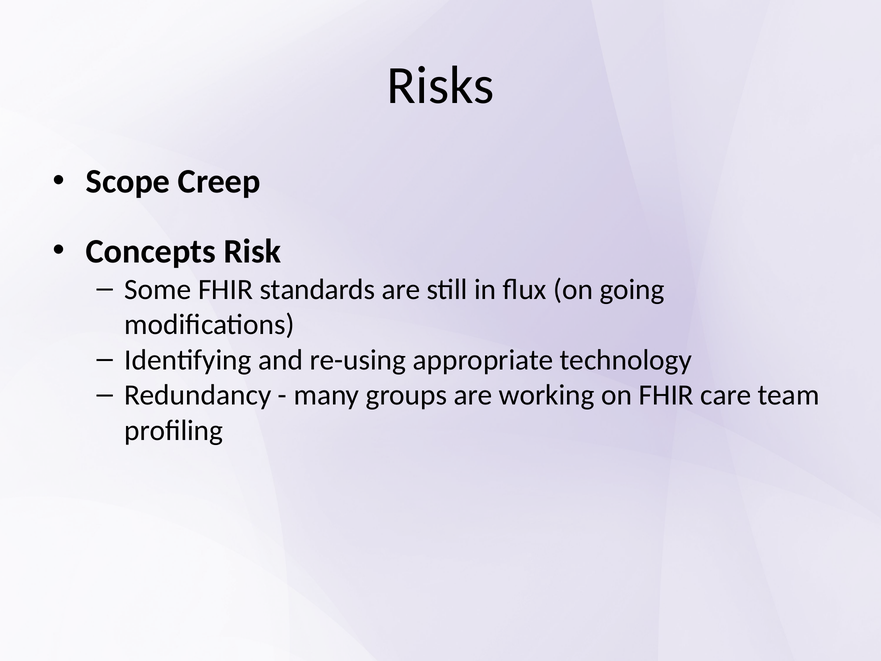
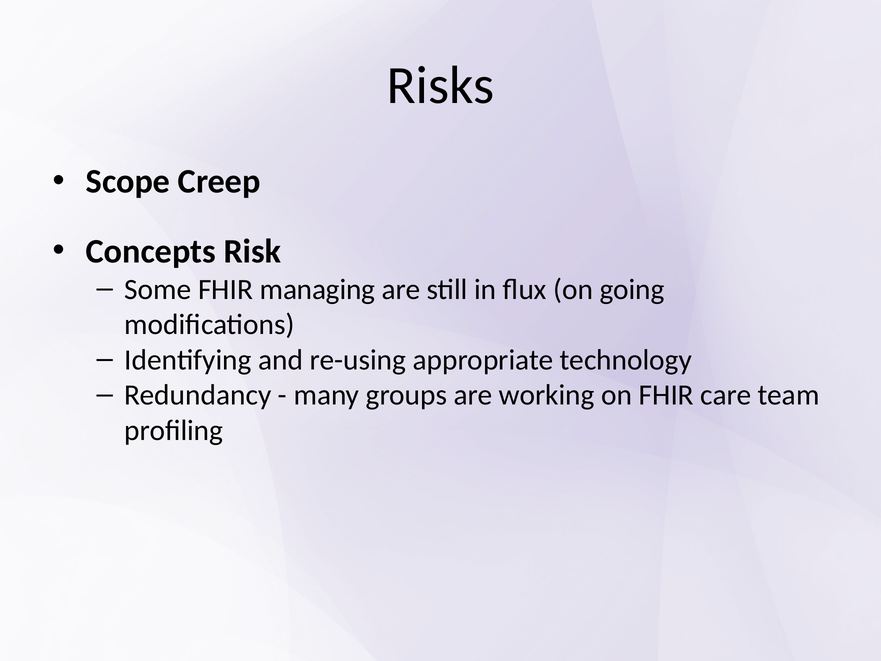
standards: standards -> managing (317, 289)
